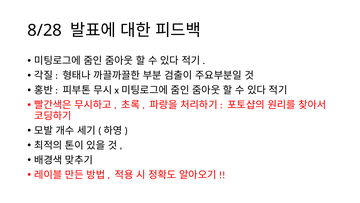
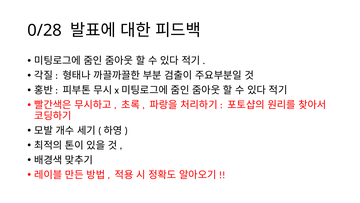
8/28: 8/28 -> 0/28 (45, 30)
